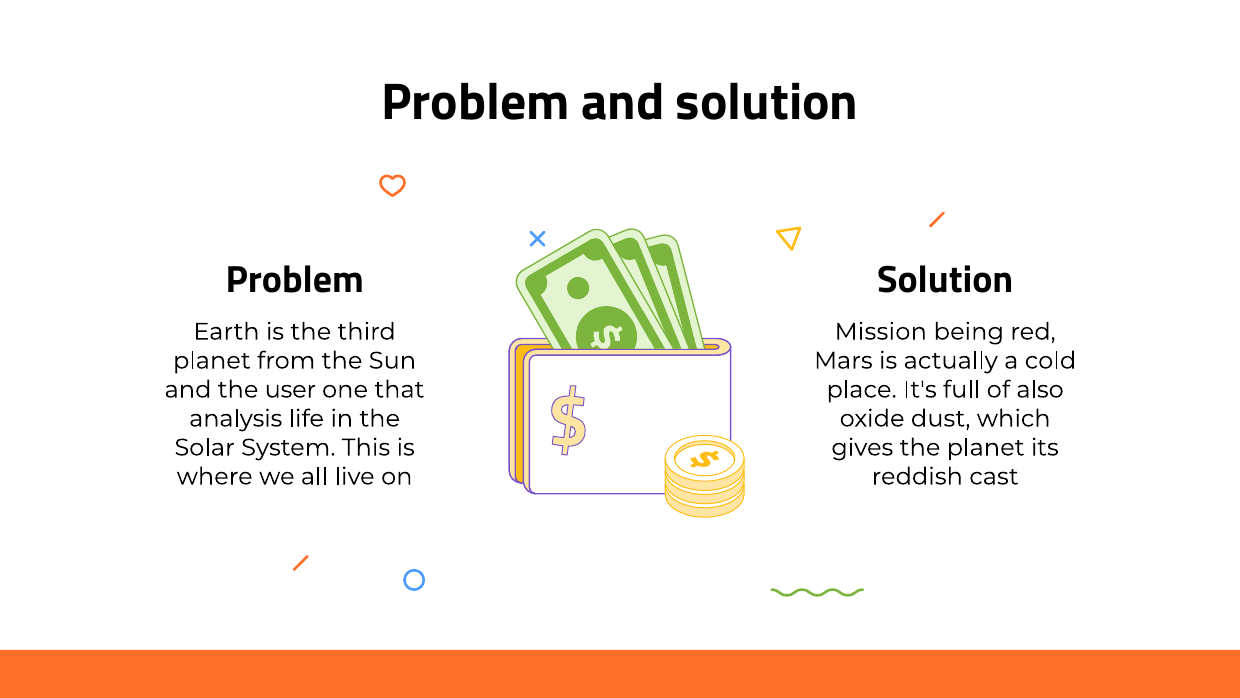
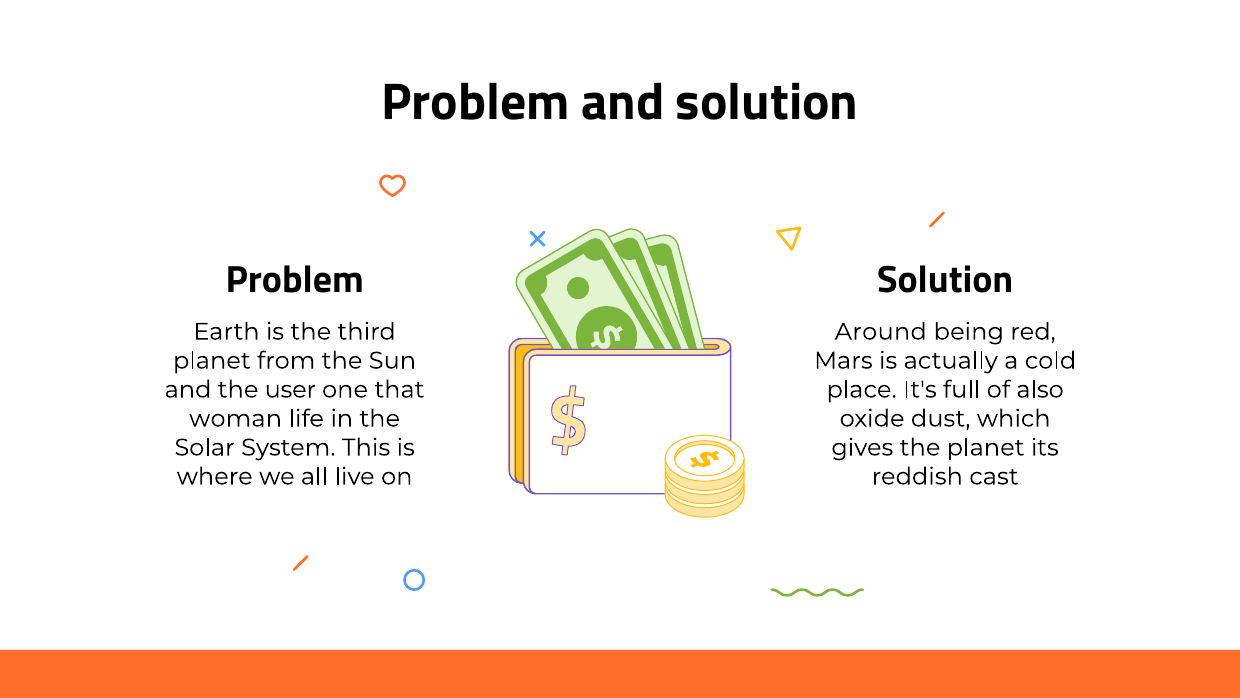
Mission: Mission -> Around (881, 331)
analysis: analysis -> woman (236, 418)
